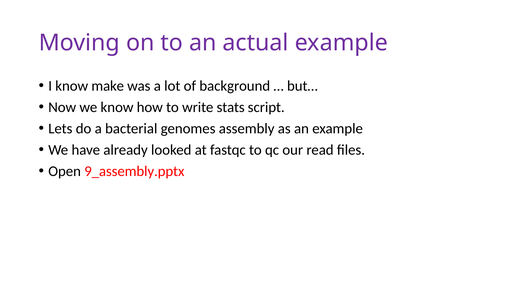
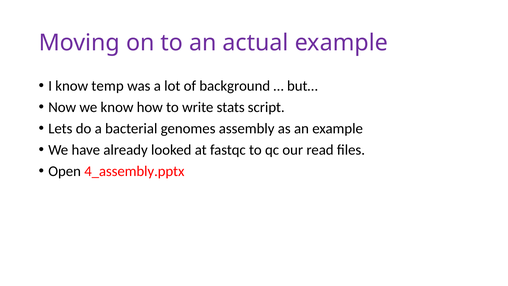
make: make -> temp (108, 86)
9_assembly.pptx: 9_assembly.pptx -> 4_assembly.pptx (134, 171)
